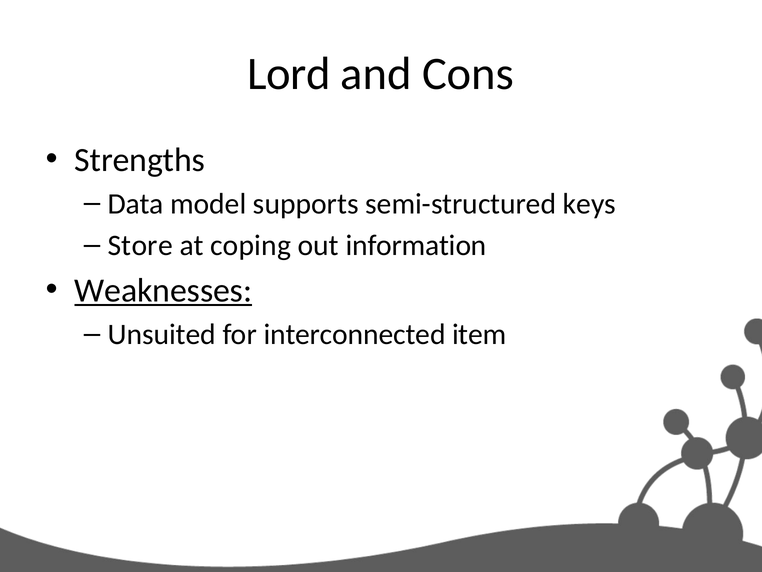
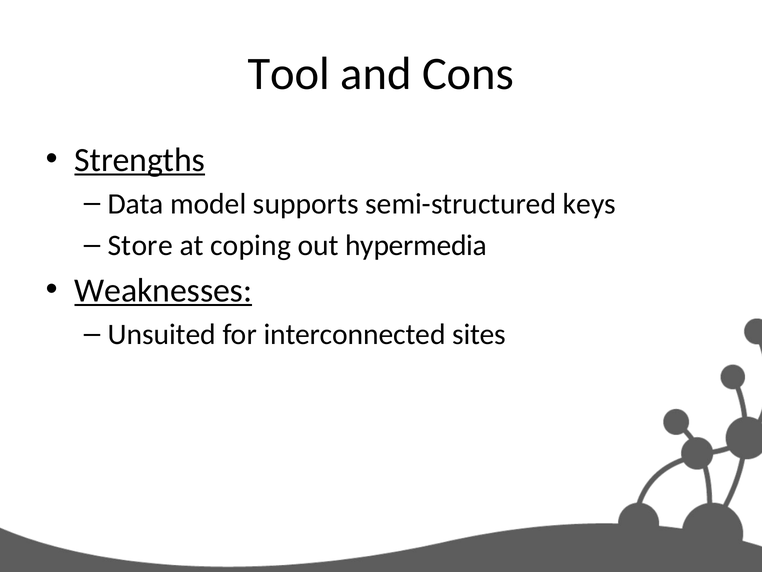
Lord: Lord -> Tool (289, 74)
Strengths underline: none -> present (140, 160)
information: information -> hypermedia (416, 245)
item: item -> sites (479, 334)
